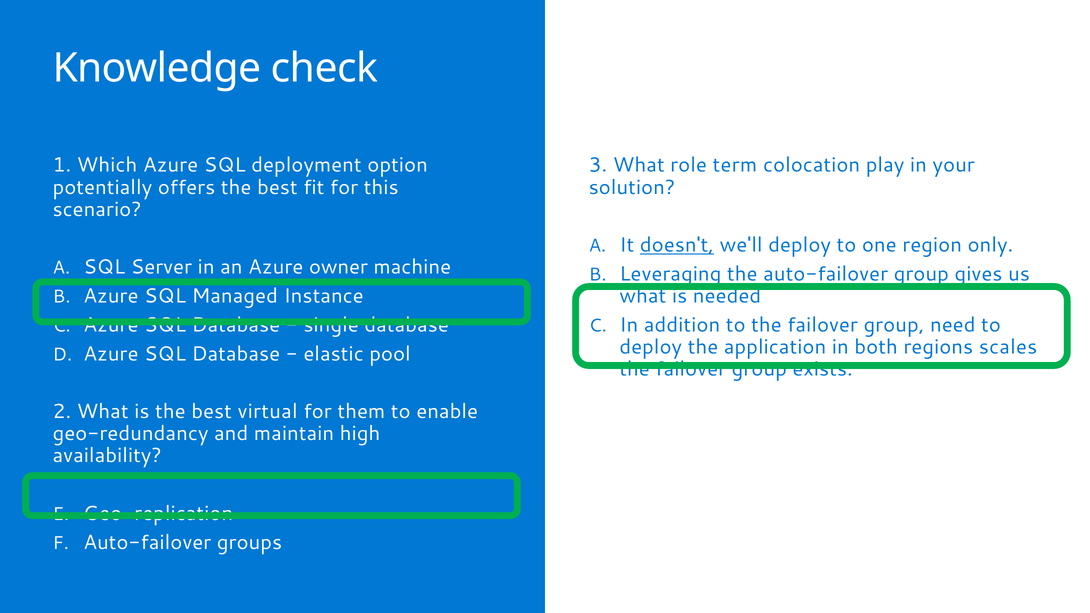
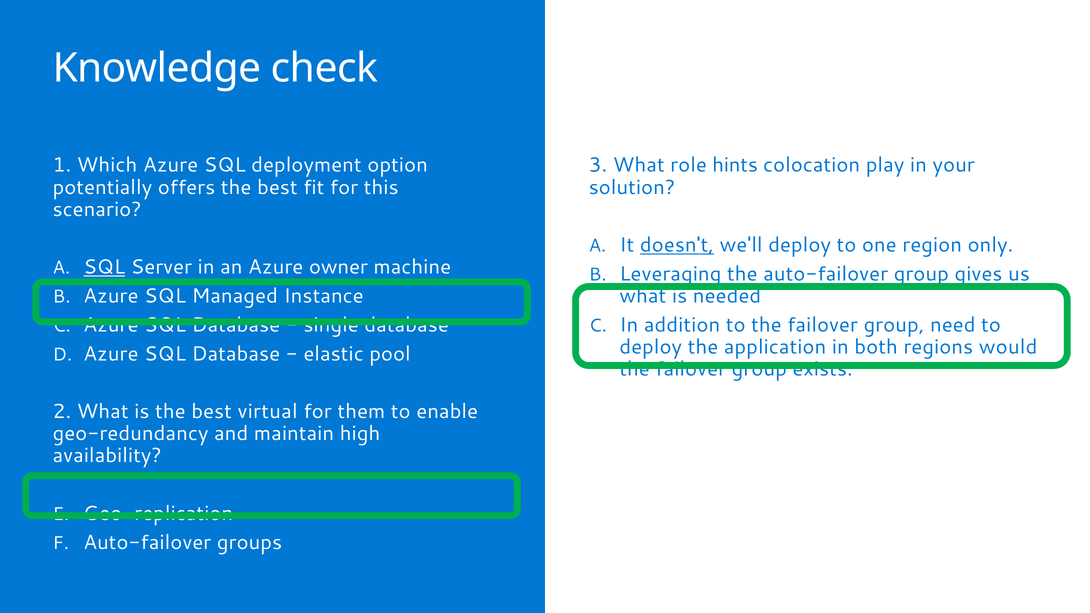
term: term -> hints (735, 165)
SQL underline: none -> present (104, 267)
scales: scales -> would (1008, 347)
